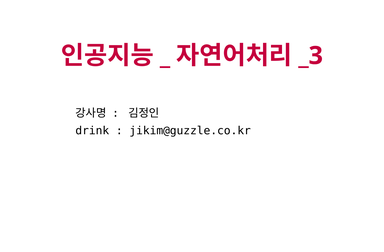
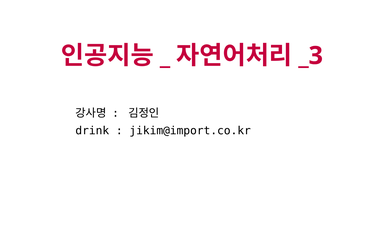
jikim@guzzle.co.kr: jikim@guzzle.co.kr -> jikim@import.co.kr (190, 131)
